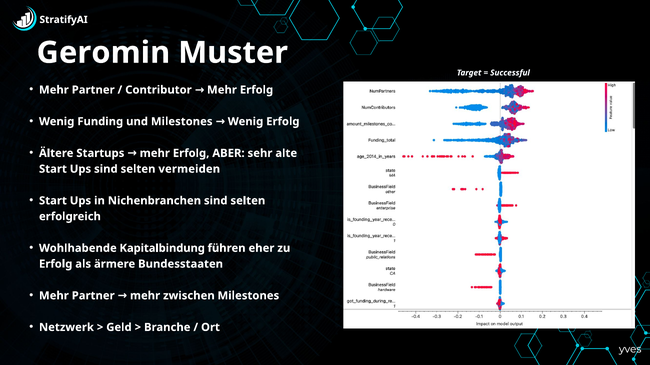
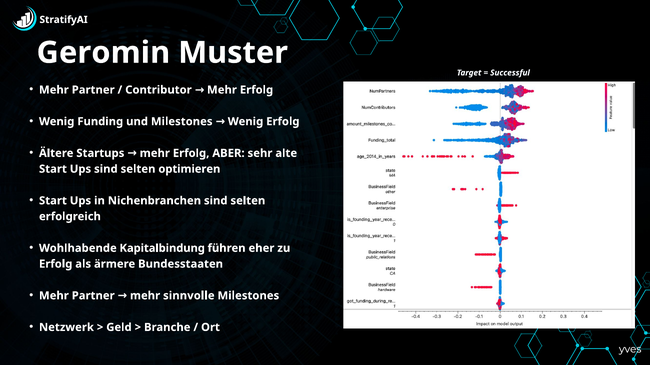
vermeiden: vermeiden -> optimieren (189, 169)
zwischen: zwischen -> sinnvolle (189, 296)
